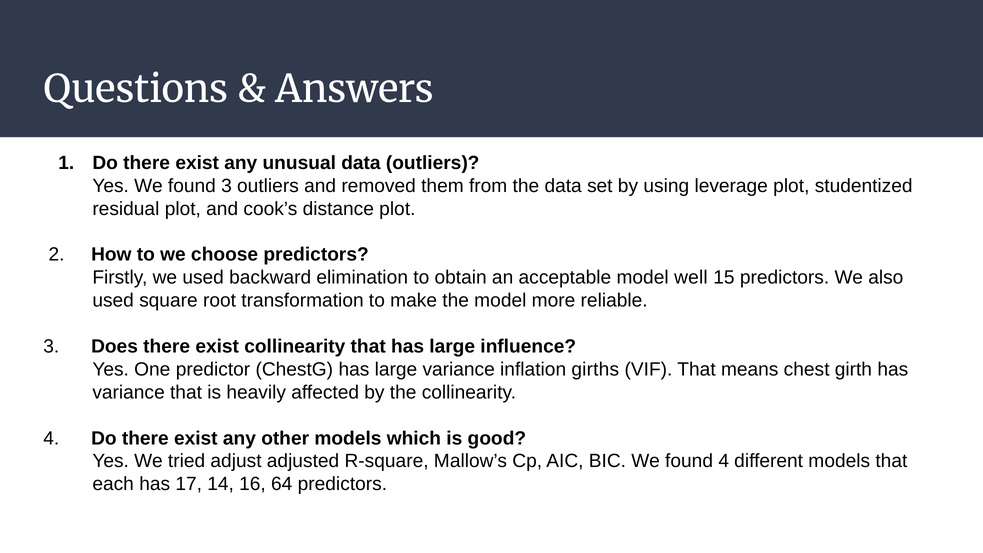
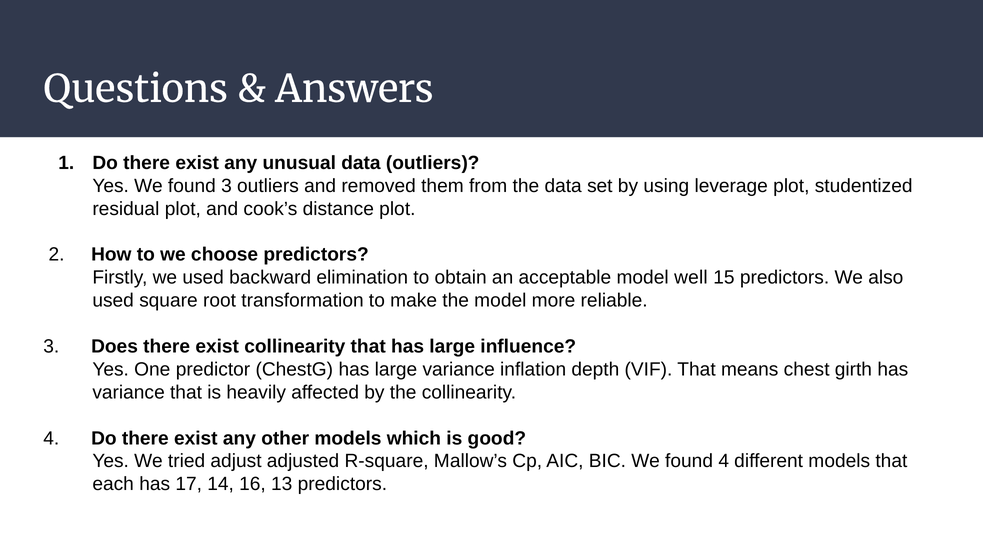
girths: girths -> depth (595, 369)
64: 64 -> 13 (282, 484)
